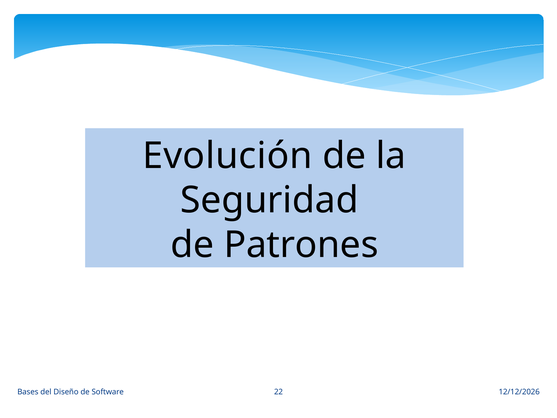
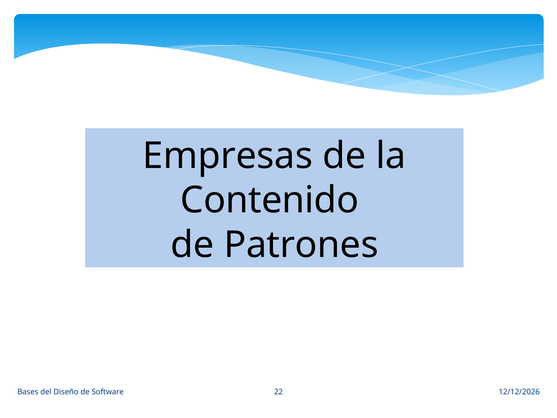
Evolución: Evolución -> Empresas (228, 156)
Seguridad: Seguridad -> Contenido (270, 200)
